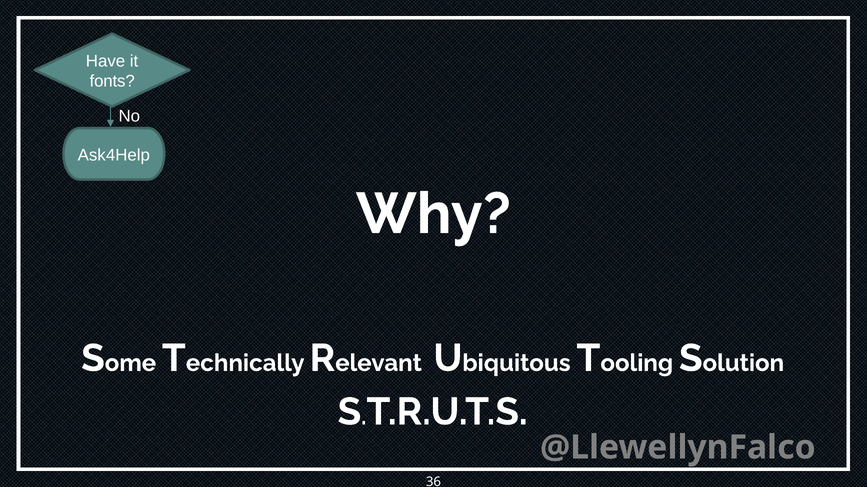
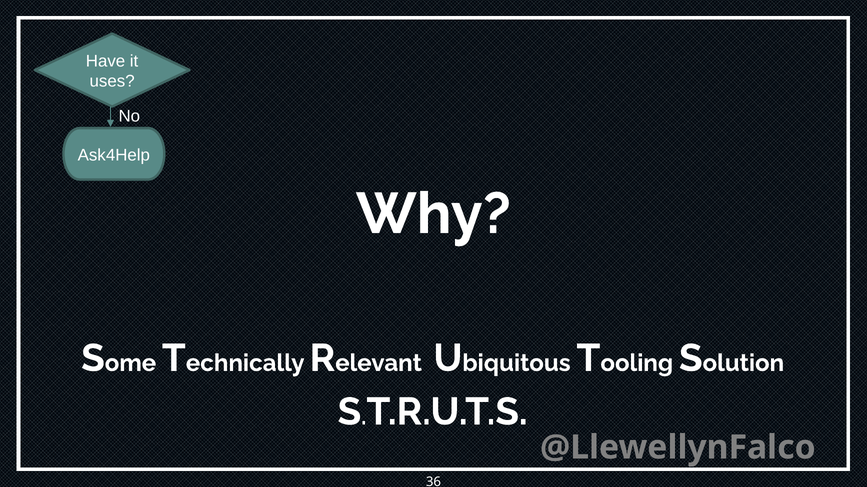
fonts: fonts -> uses (112, 81)
